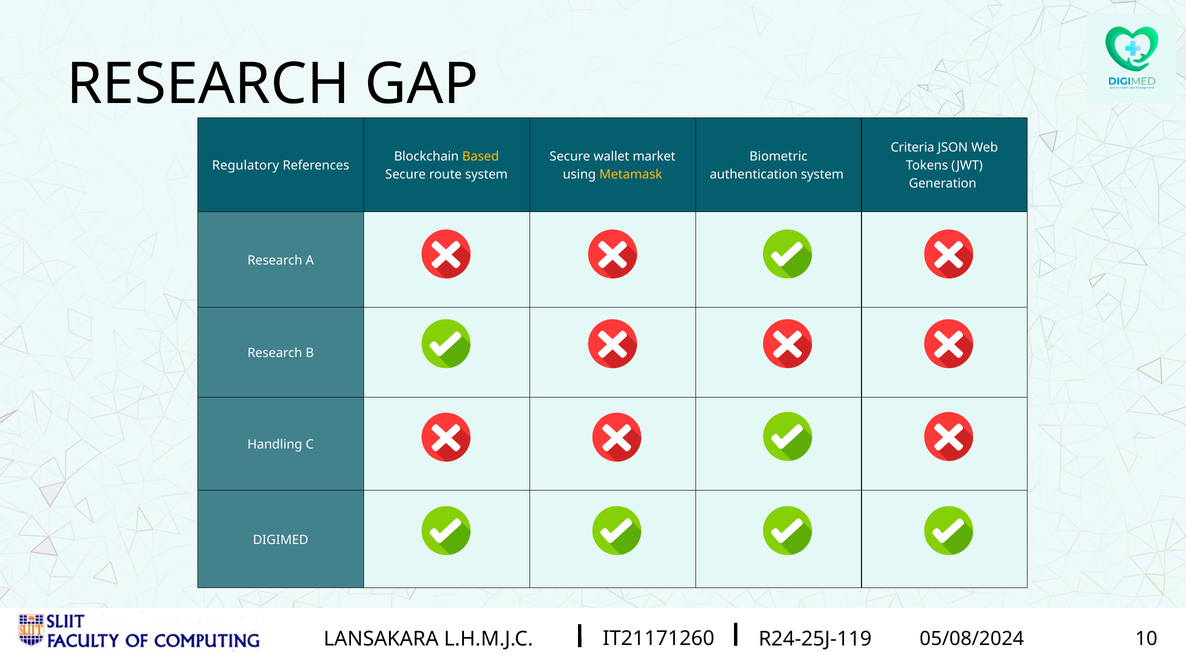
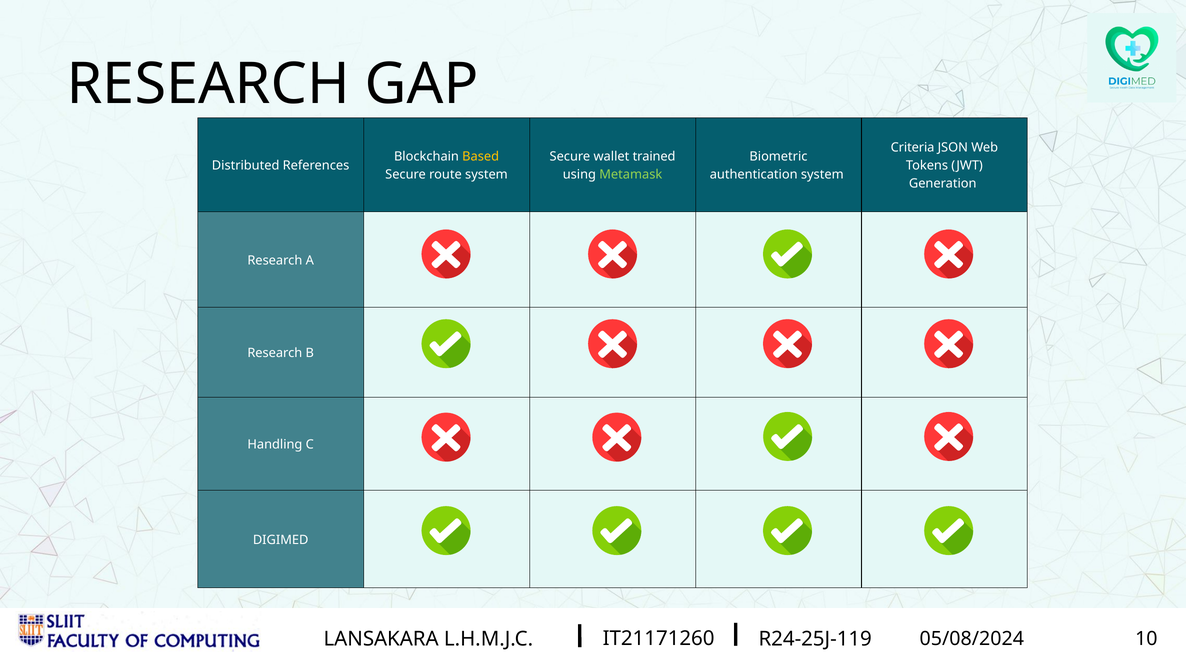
market: market -> trained (654, 157)
Regulatory: Regulatory -> Distributed (246, 166)
Metamask colour: yellow -> light green (631, 175)
